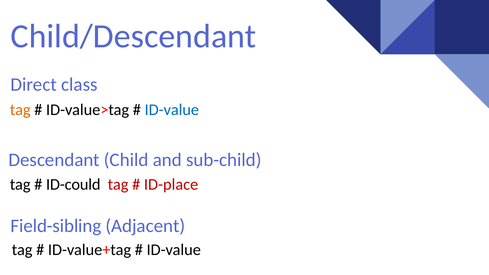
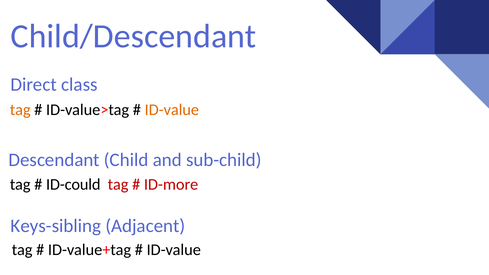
ID-value colour: blue -> orange (172, 110)
ID-place: ID-place -> ID-more (171, 185)
Field-sibling: Field-sibling -> Keys-sibling (56, 226)
